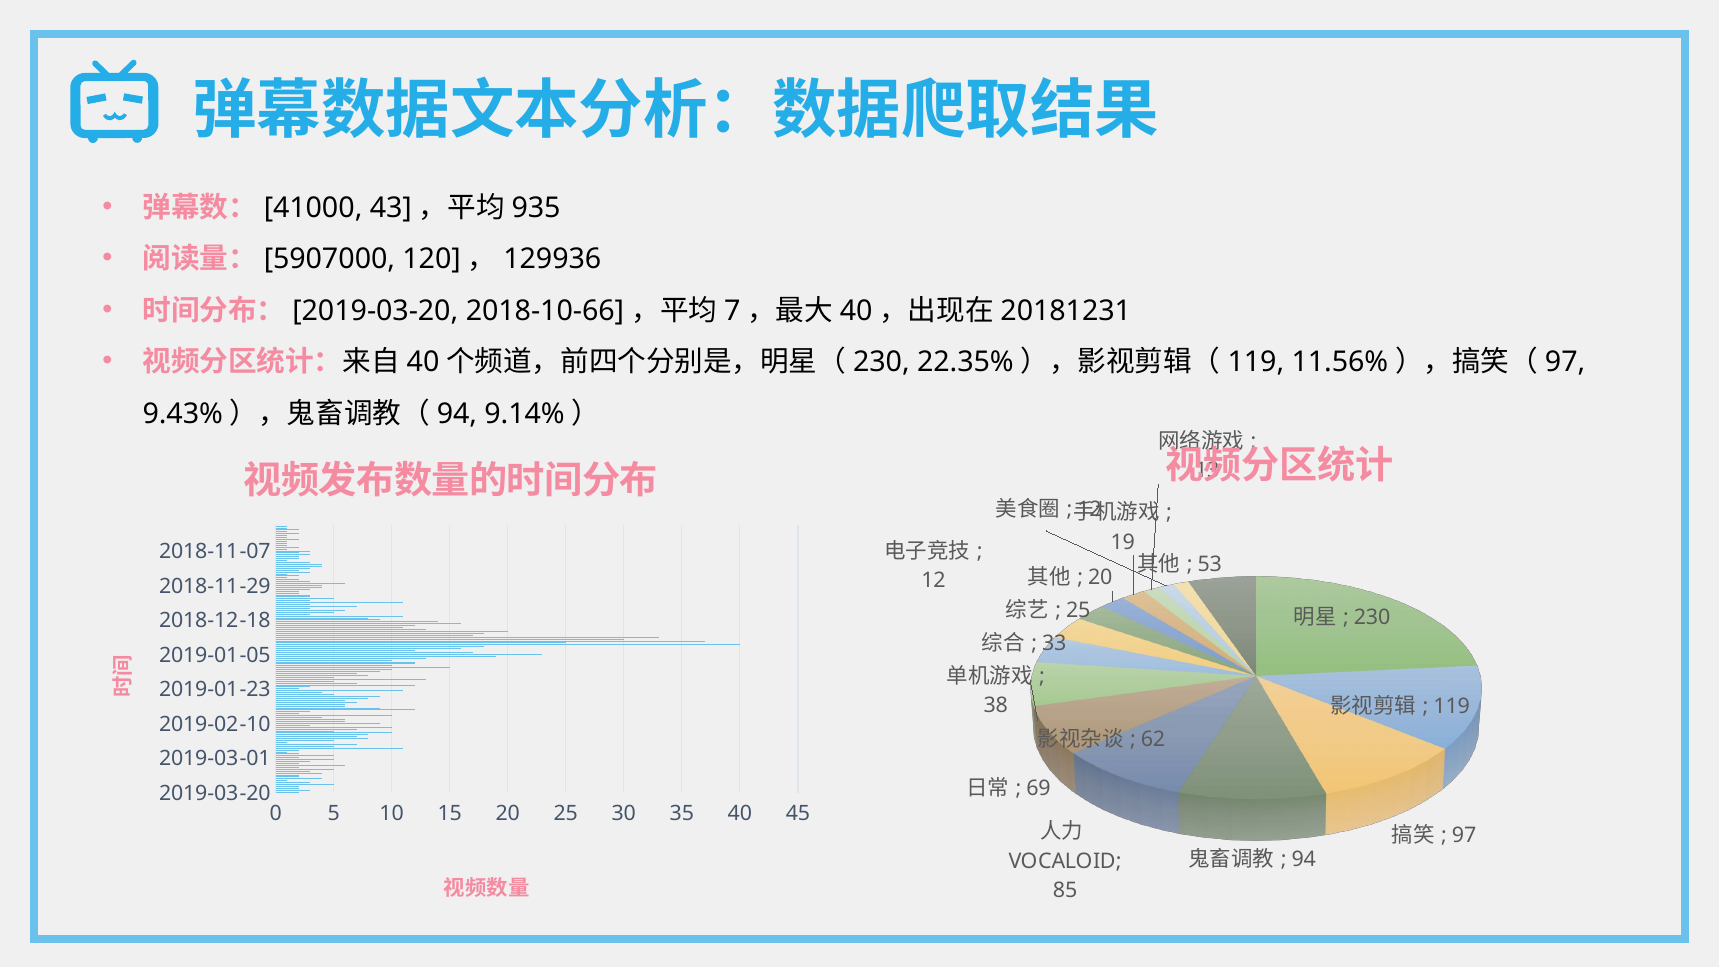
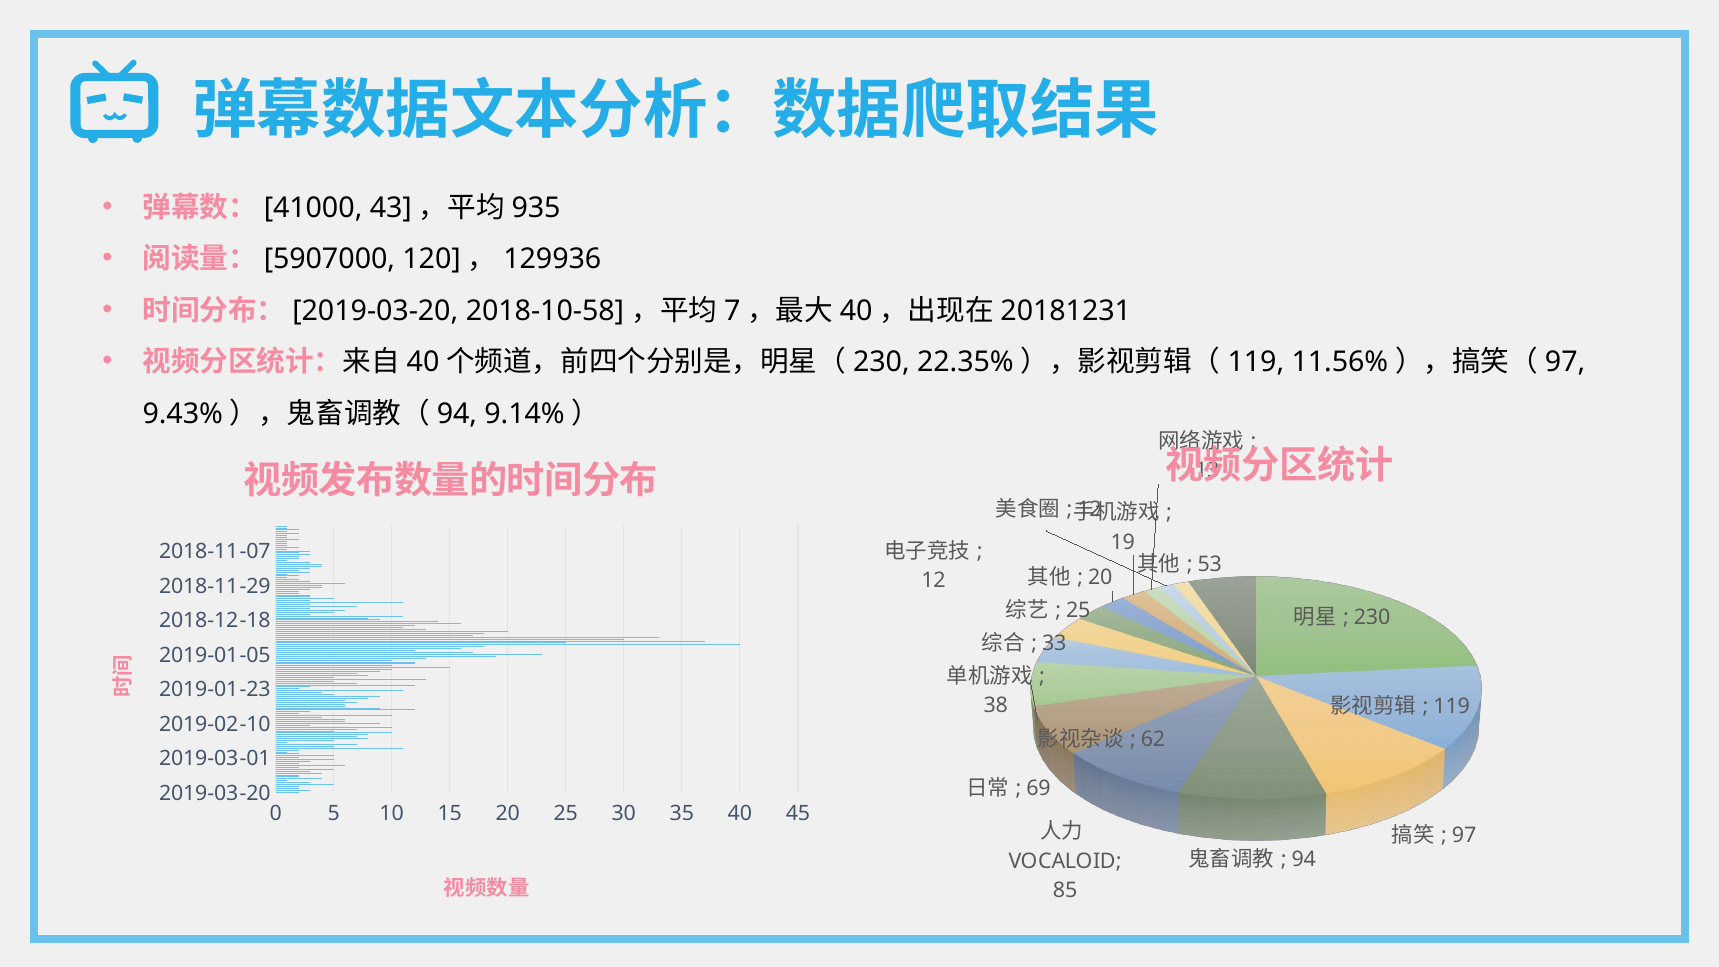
2018-10-66: 2018-10-66 -> 2018-10-58 (545, 311)
